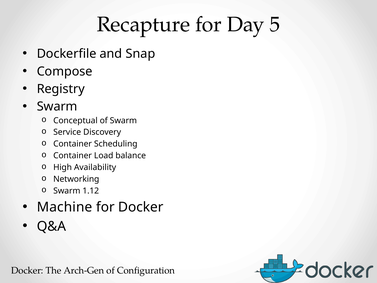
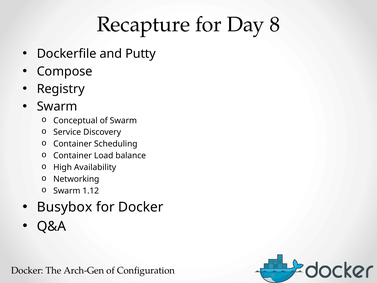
5: 5 -> 8 (275, 24)
Snap: Snap -> Putty (141, 54)
Machine: Machine -> Busybox (65, 207)
